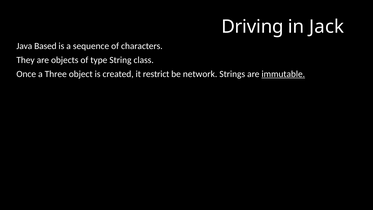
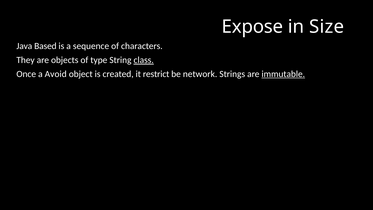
Driving: Driving -> Expose (252, 27)
Jack: Jack -> Size (327, 27)
class underline: none -> present (144, 60)
Three: Three -> Avoid (56, 74)
